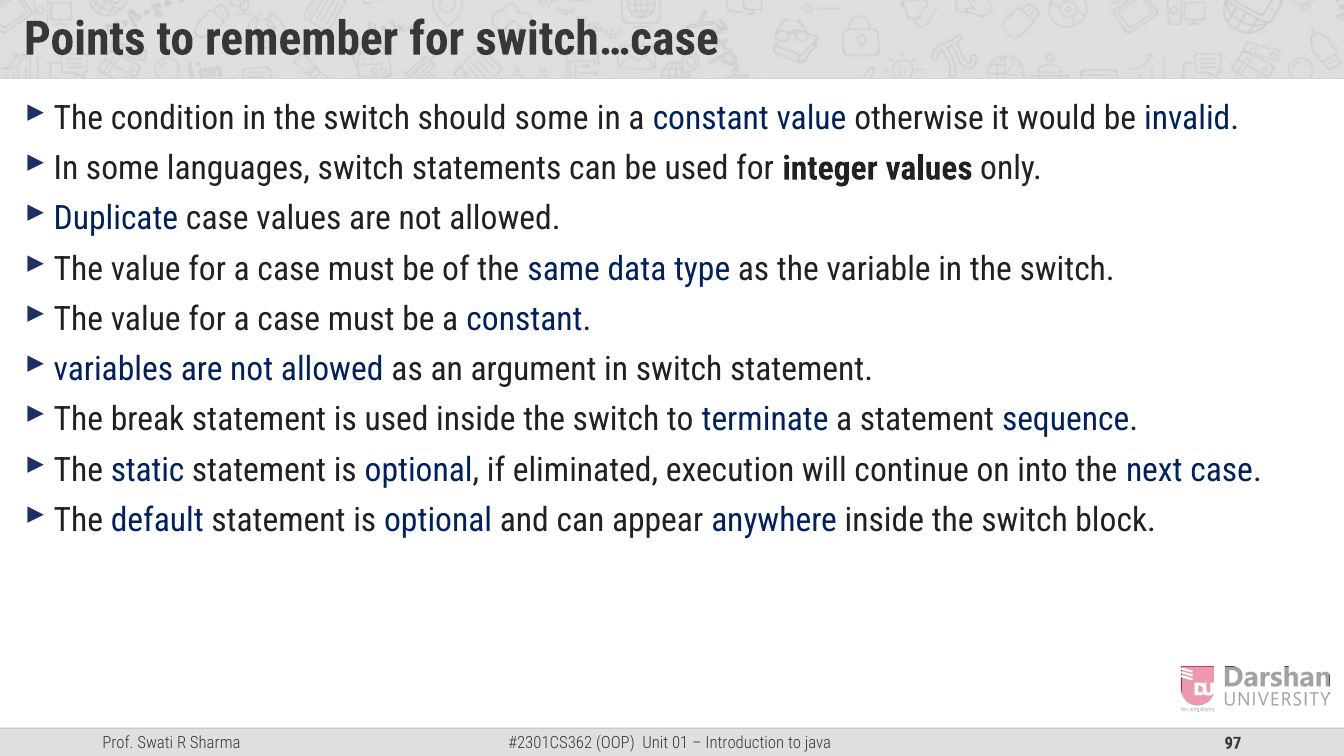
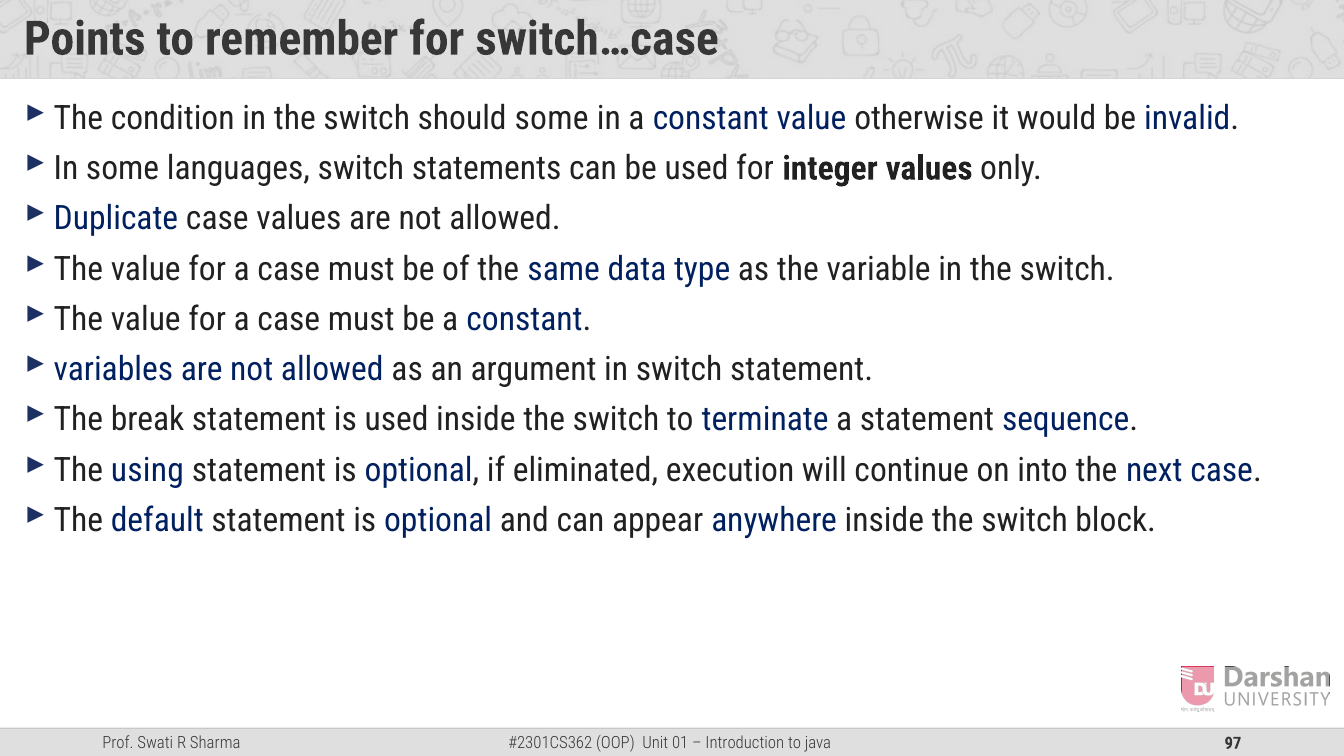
static: static -> using (147, 470)
